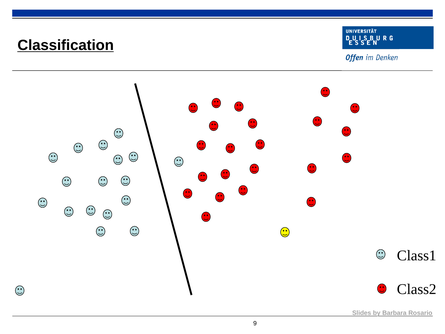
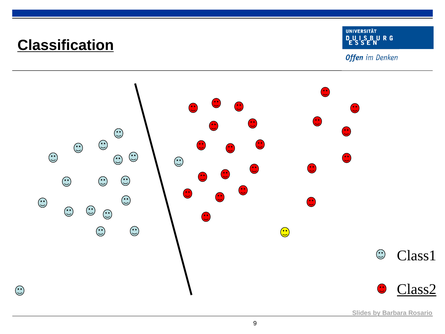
Class2 underline: none -> present (417, 289)
